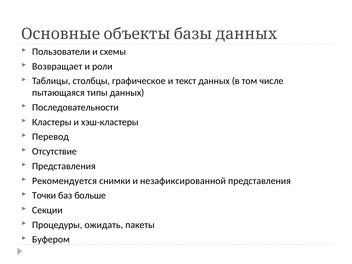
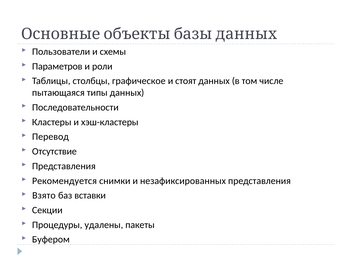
Возвращает: Возвращает -> Параметров (57, 66)
текст: текст -> стоят (186, 81)
незафиксированной: незафиксированной -> незафиксированных (183, 181)
Точки: Точки -> Взято (44, 195)
больше: больше -> вставки (90, 195)
ожидать: ожидать -> удалены (104, 225)
